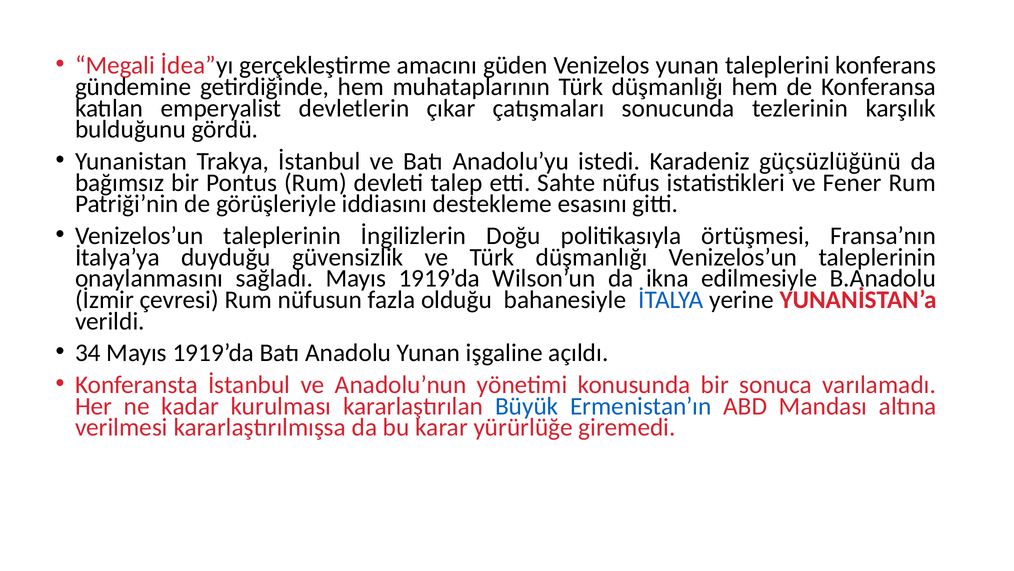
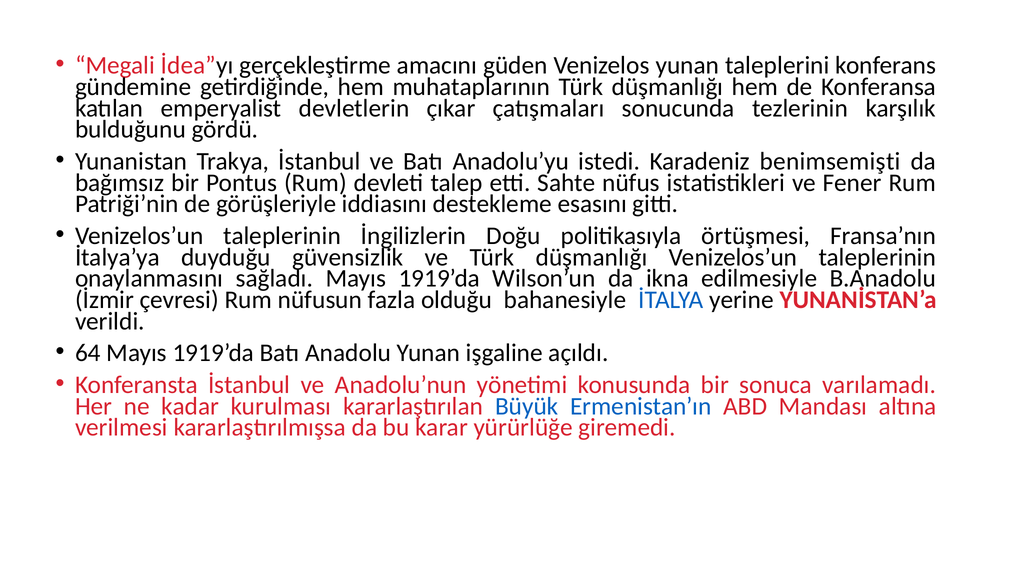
güçsüzlüğünü: güçsüzlüğünü -> benimsemişti (830, 161)
34: 34 -> 64 (88, 353)
